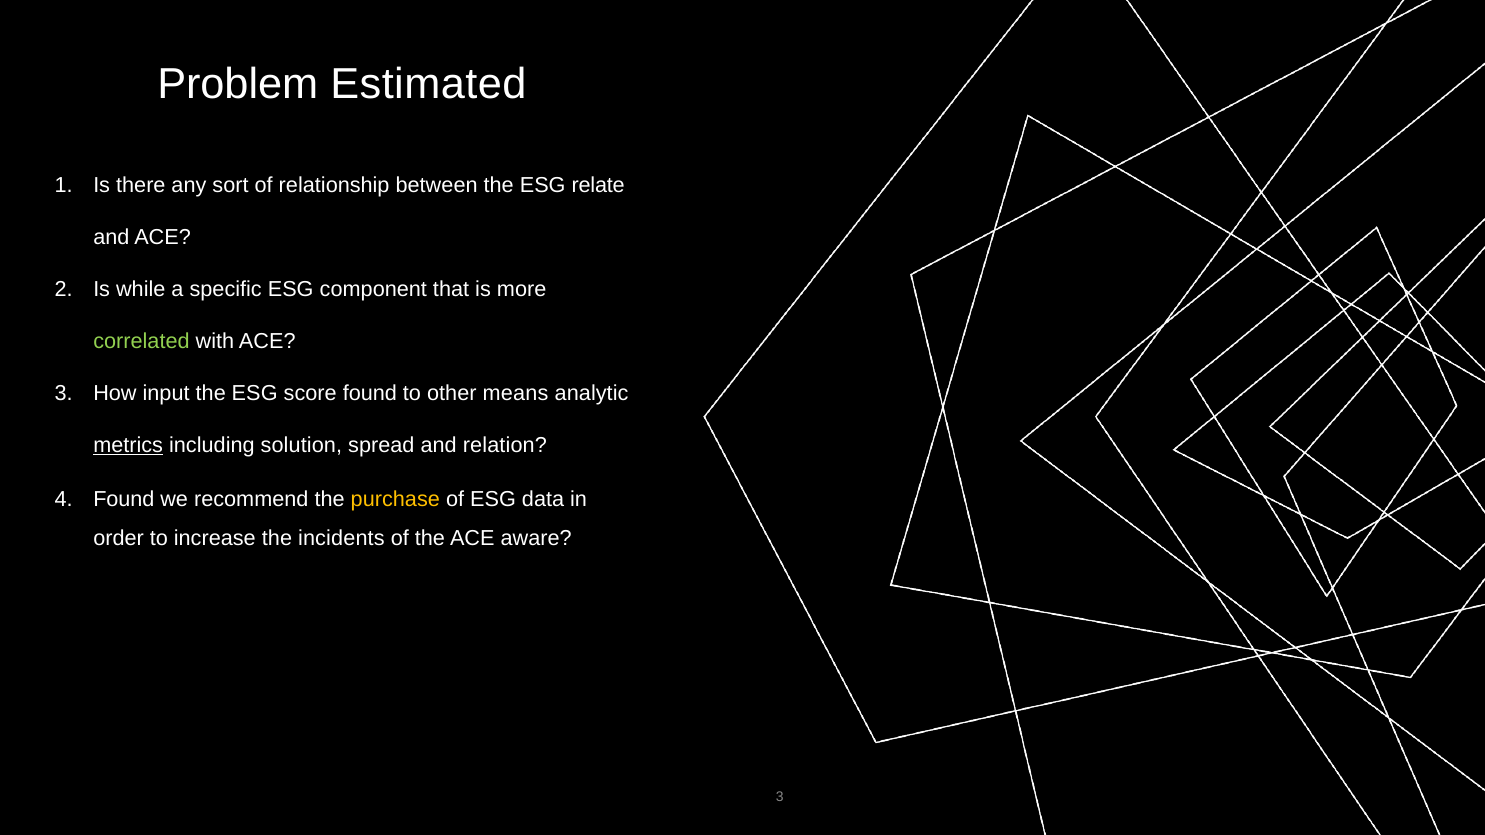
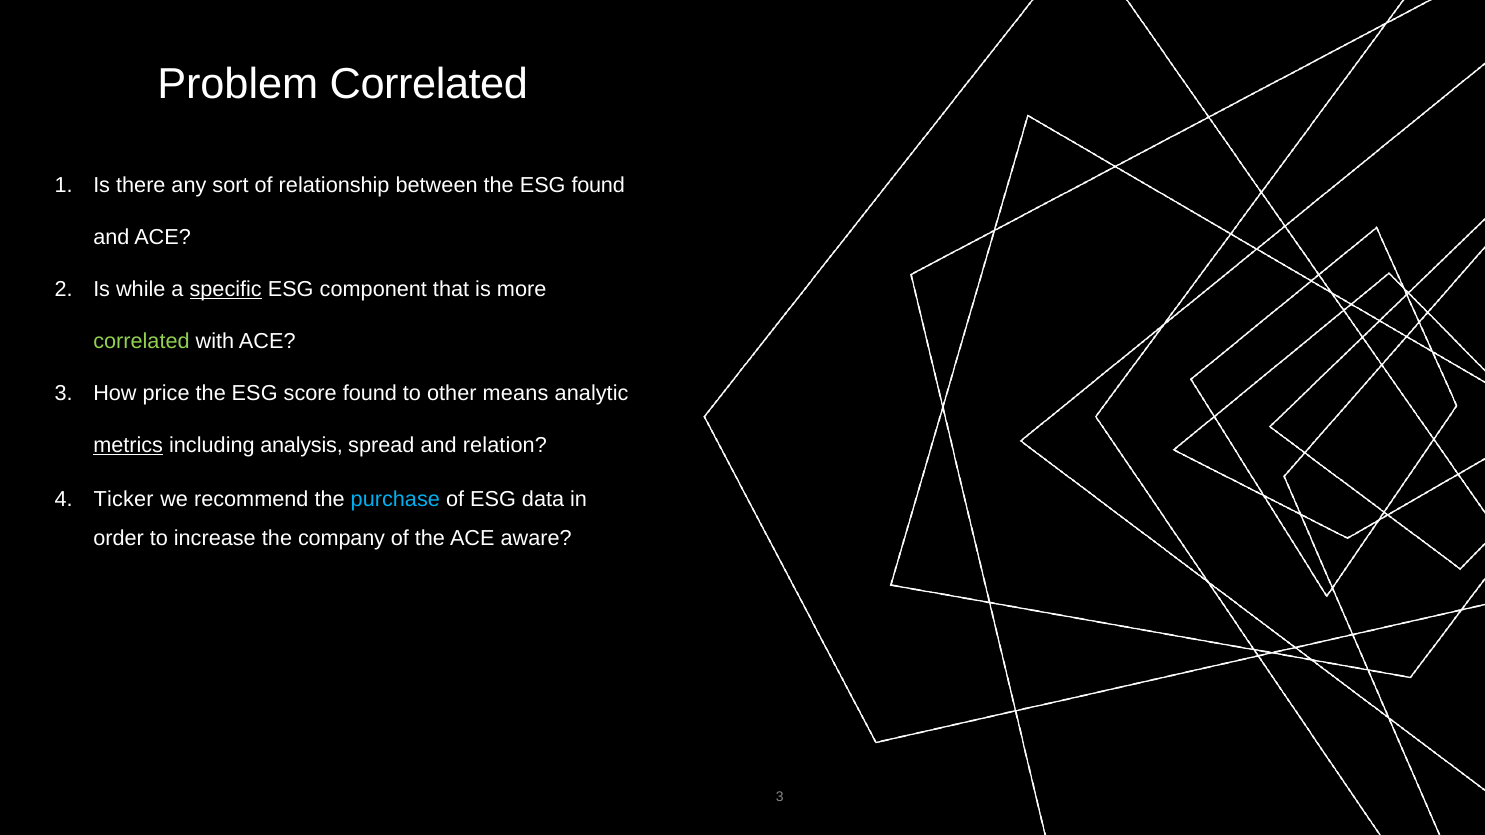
Problem Estimated: Estimated -> Correlated (429, 84)
ESG relate: relate -> found (598, 185)
specific underline: none -> present (226, 289)
input: input -> price (166, 393)
solution: solution -> analysis (302, 445)
Found: Found -> Ticker (124, 500)
purchase colour: yellow -> light blue (395, 500)
incidents: incidents -> company (342, 539)
